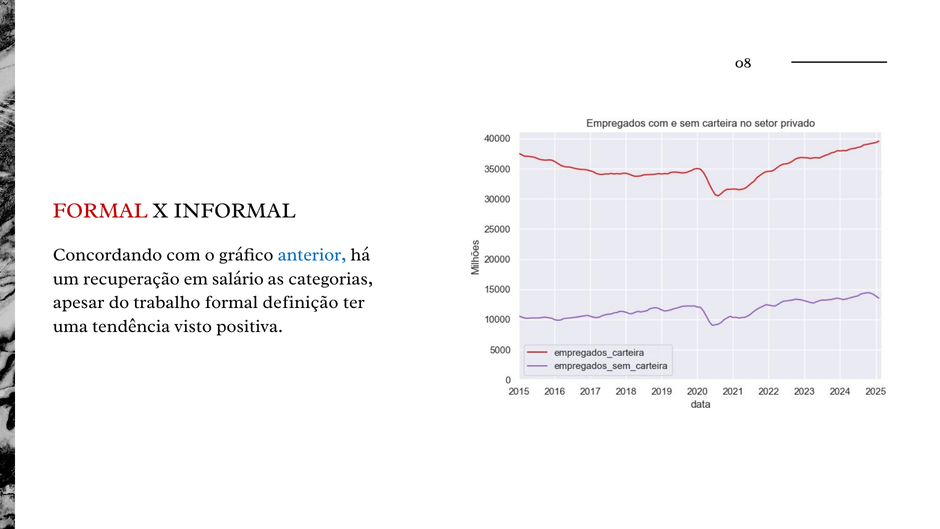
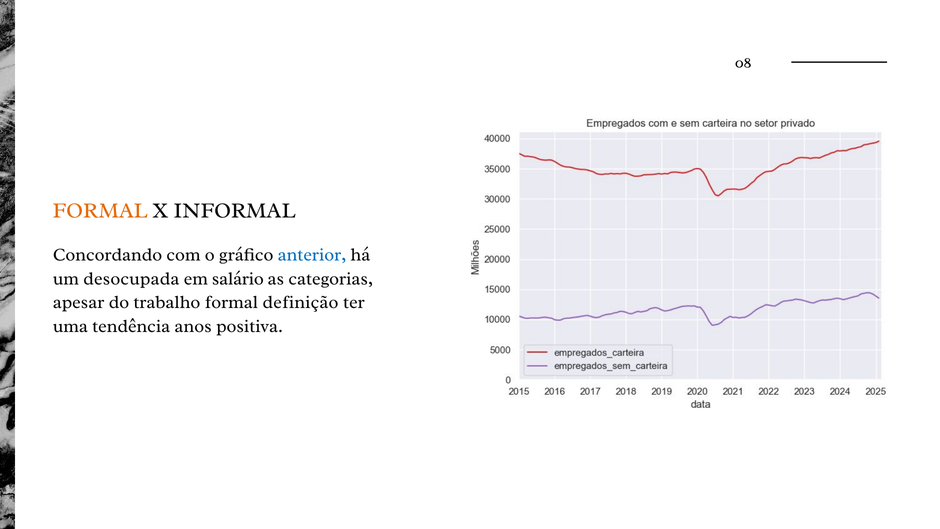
FORMAL colour: red -> orange (100, 210)
recuperação: recuperação -> desocupada (131, 279)
visto: visto -> anos (193, 326)
